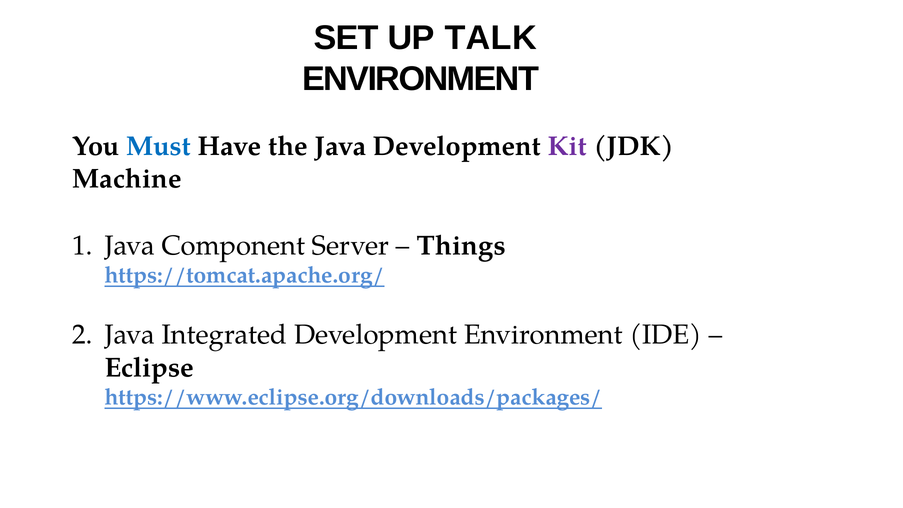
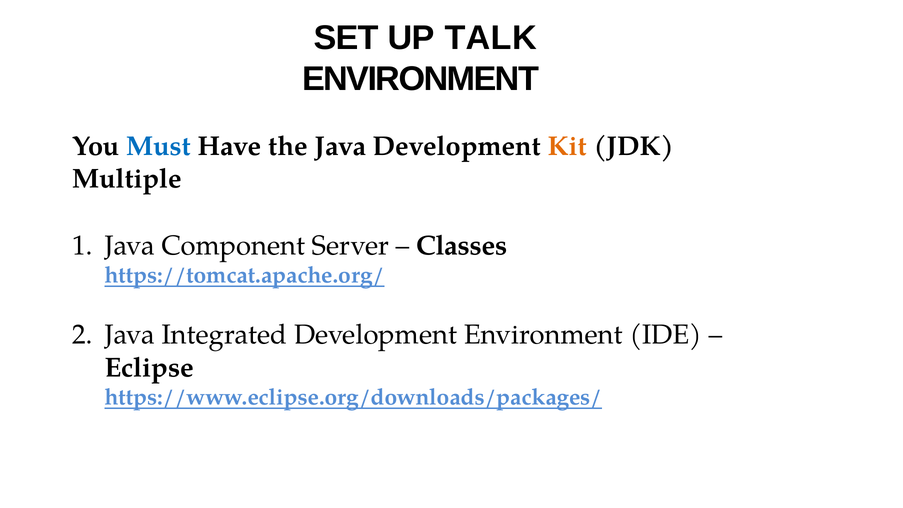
Kit colour: purple -> orange (567, 146)
Machine: Machine -> Multiple (127, 179)
Things: Things -> Classes (462, 245)
